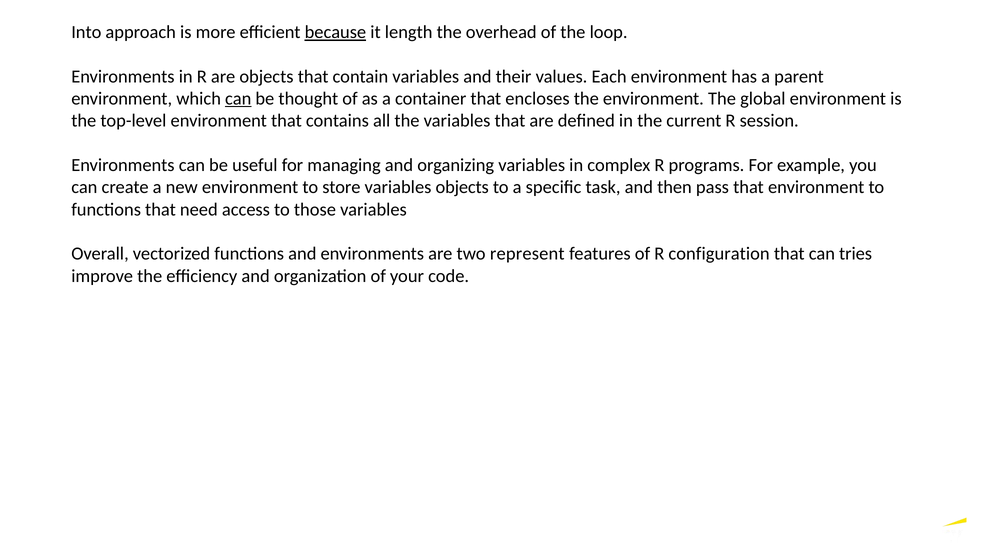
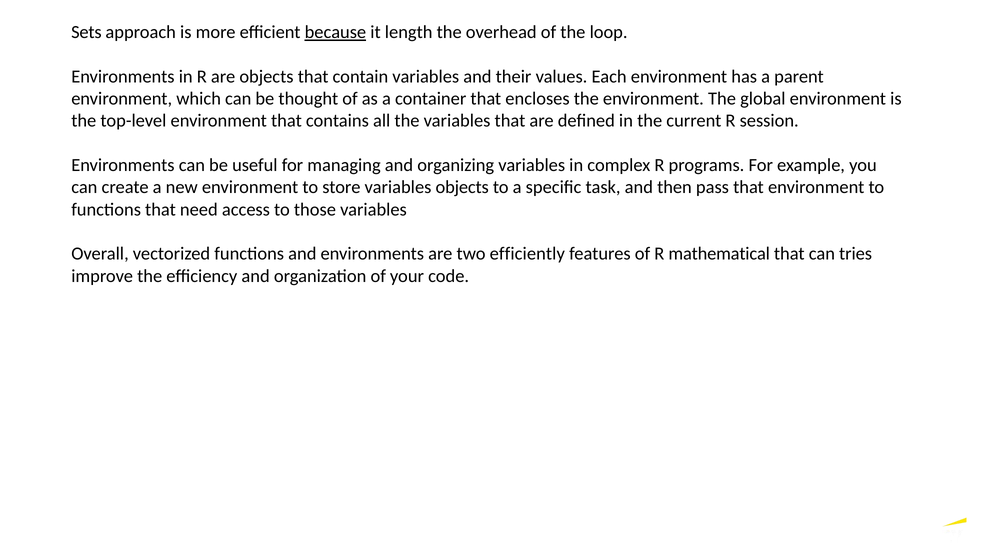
Into: Into -> Sets (86, 32)
can underline: present -> none (238, 99)
represent: represent -> efficiently (527, 254)
configuration: configuration -> mathematical (719, 254)
